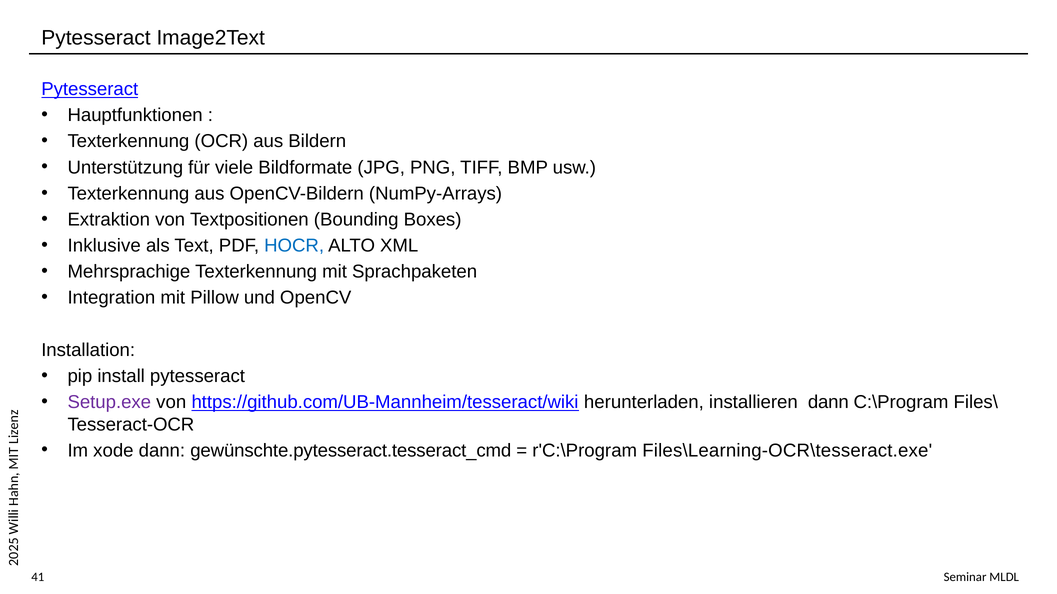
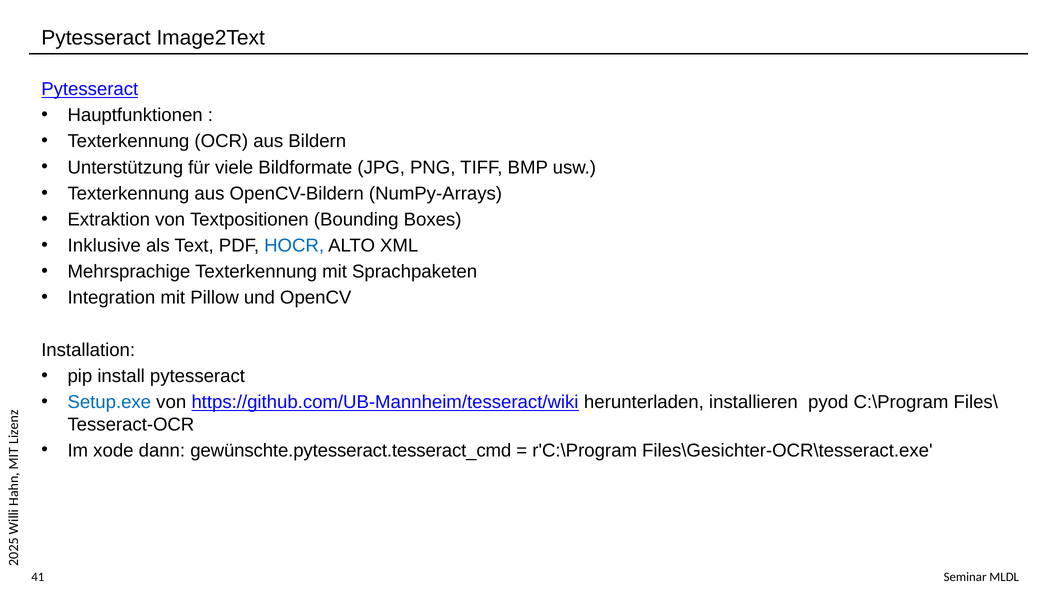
Setup.exe colour: purple -> blue (109, 402)
installieren dann: dann -> pyod (828, 402)
Files\Learning-OCR\tesseract.exe: Files\Learning-OCR\tesseract.exe -> Files\Gesichter-OCR\tesseract.exe (787, 451)
